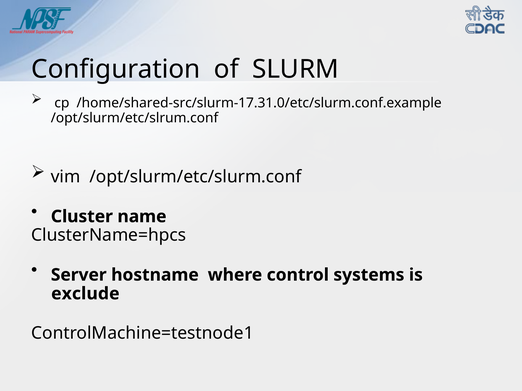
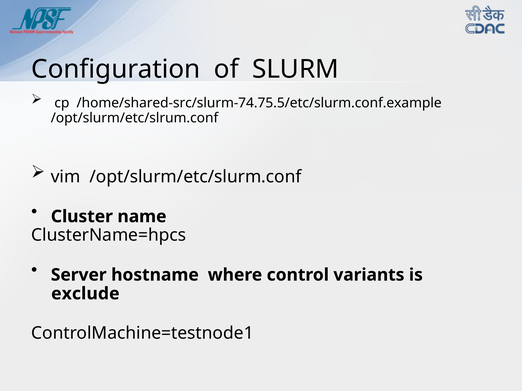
/home/shared-src/slurm-17.31.0/etc/slurm.conf.example: /home/shared-src/slurm-17.31.0/etc/slurm.conf.example -> /home/shared-src/slurm-74.75.5/etc/slurm.conf.example (259, 103)
systems: systems -> variants (369, 275)
